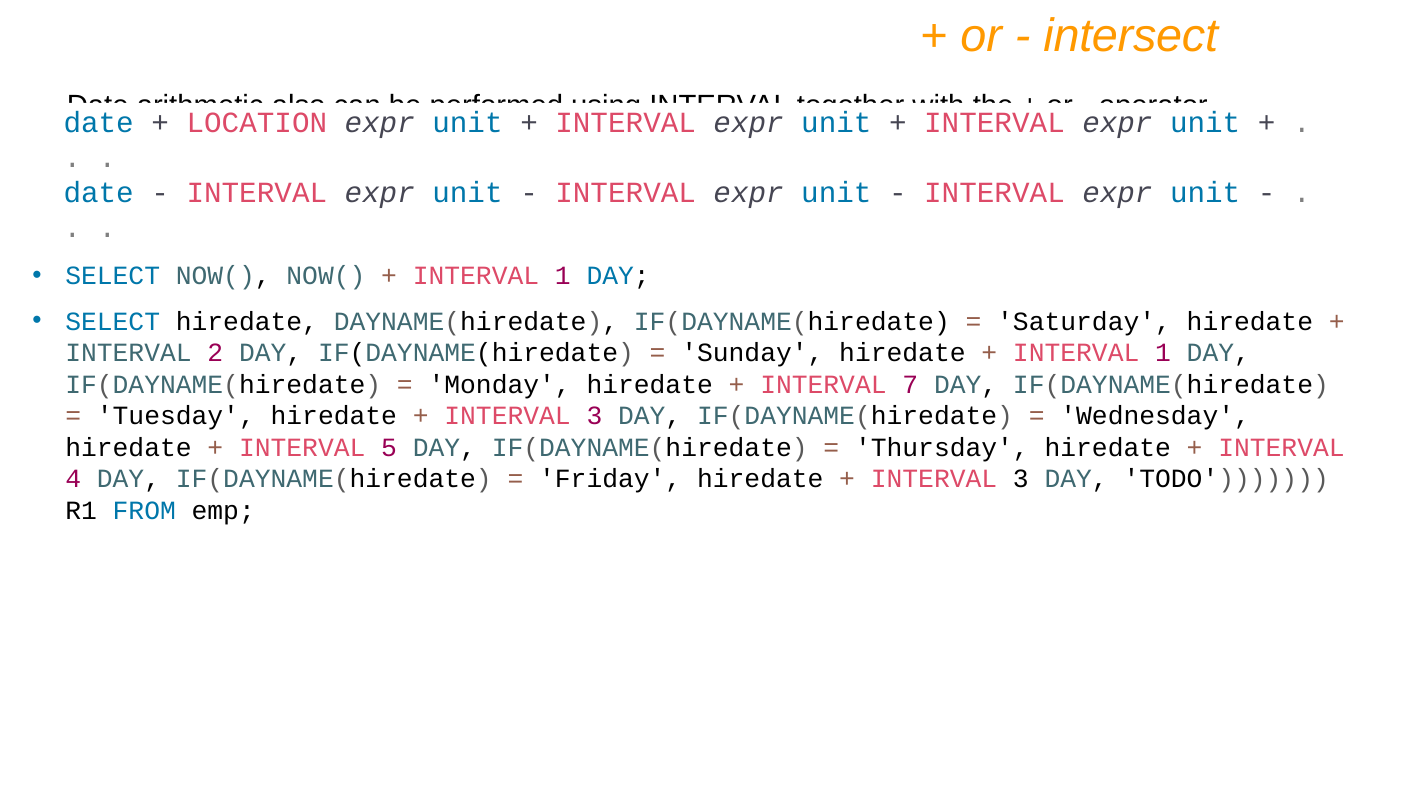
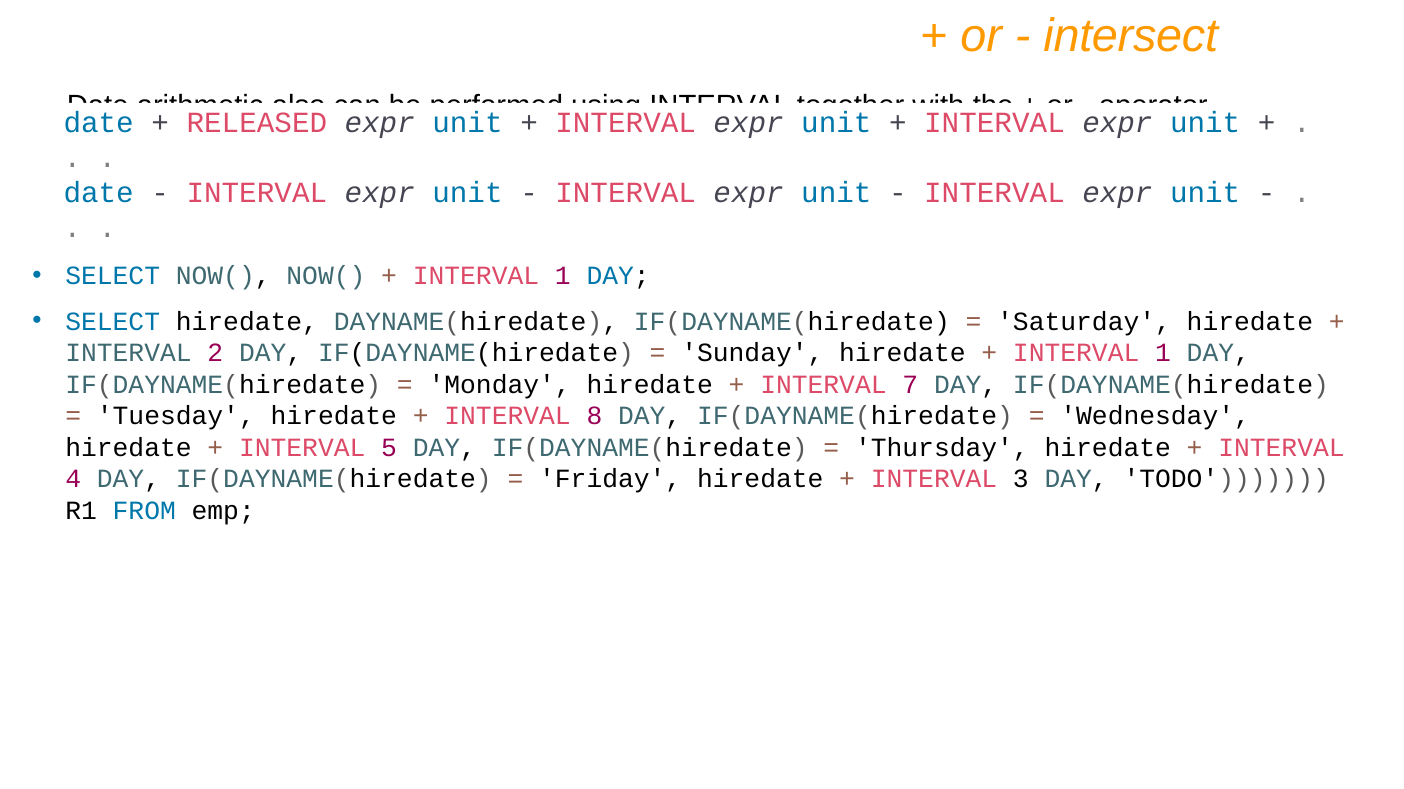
LOCATION: LOCATION -> RELEASED (257, 123)
3: 3 -> 8 (594, 416)
